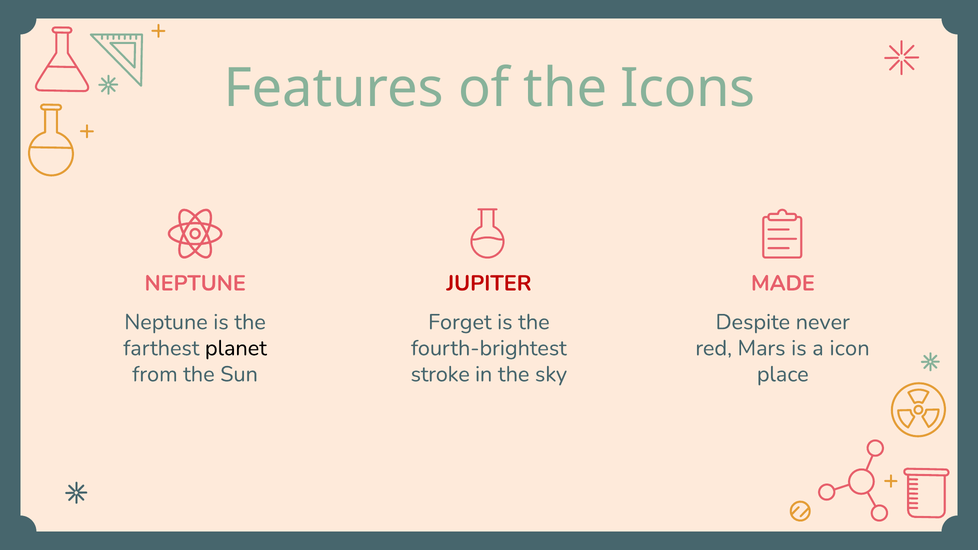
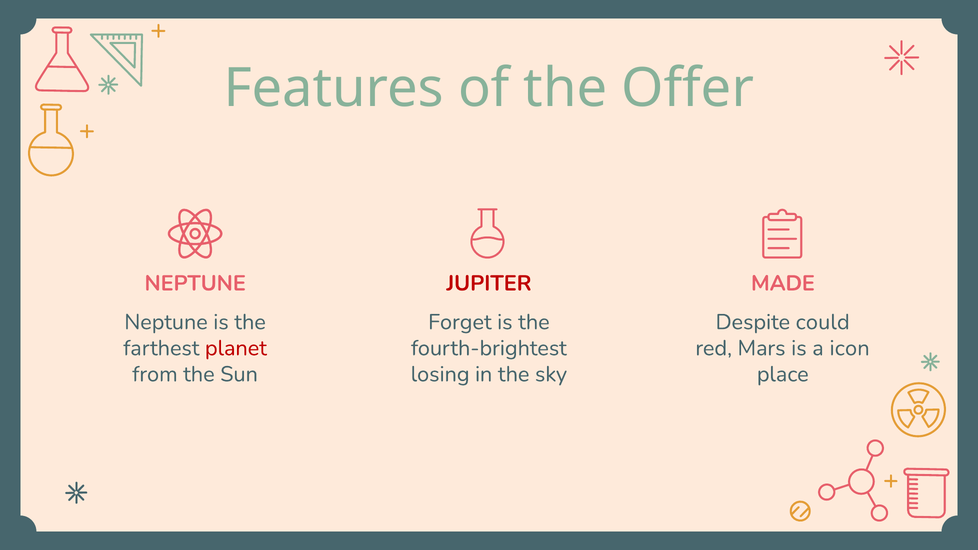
Icons: Icons -> Offer (688, 89)
never: never -> could (823, 322)
planet colour: black -> red (236, 348)
stroke: stroke -> losing (440, 374)
